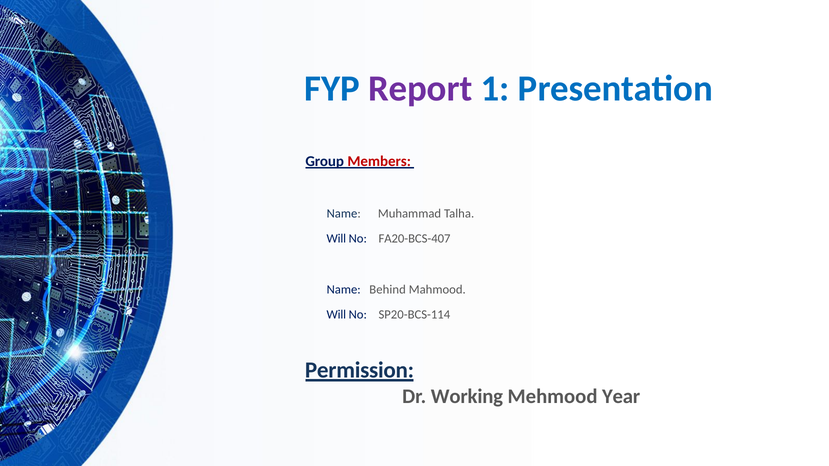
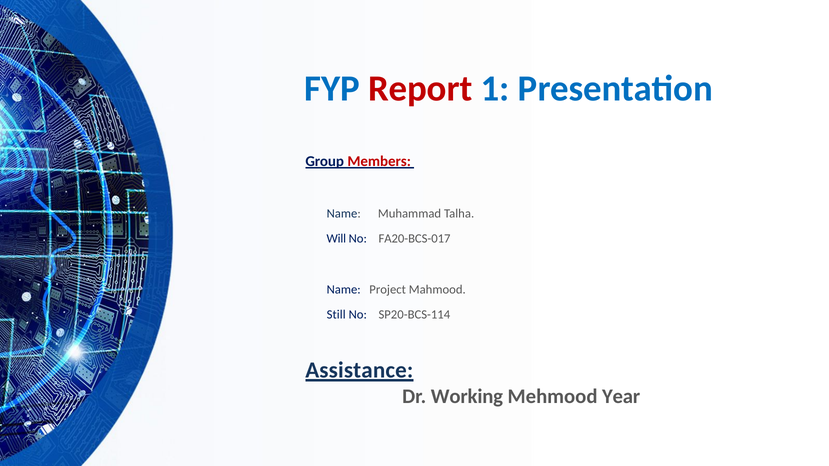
Report colour: purple -> red (420, 88)
FA20-BCS-407: FA20-BCS-407 -> FA20-BCS-017 (414, 239)
Behind: Behind -> Project (388, 290)
Will: Will -> Still (336, 315)
Permission: Permission -> Assistance (359, 371)
